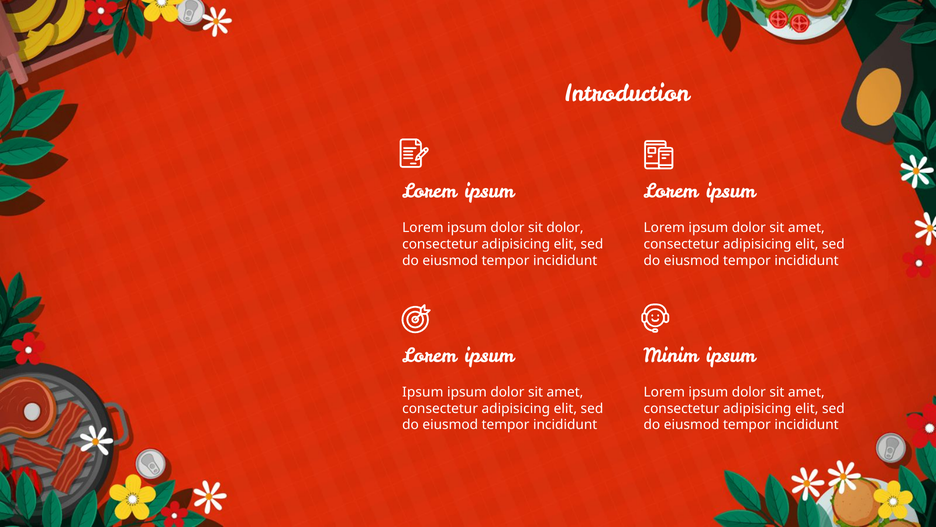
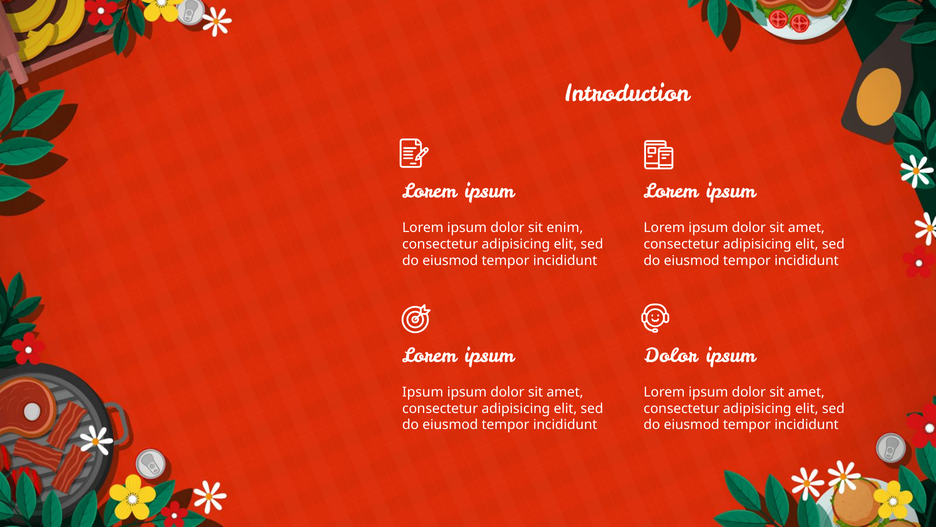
sit dolor: dolor -> enim (565, 228)
Minim: Minim -> Dolor (671, 355)
